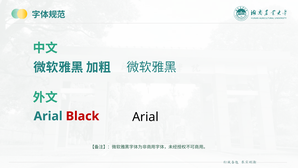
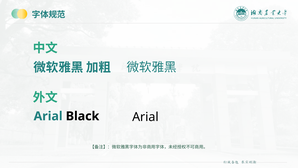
Black colour: red -> black (83, 116)
